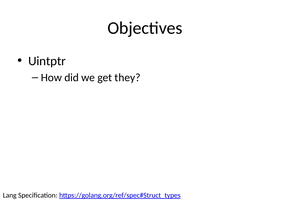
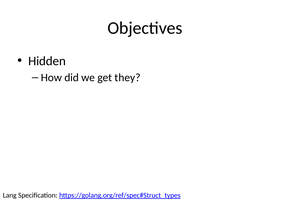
Uintptr: Uintptr -> Hidden (47, 61)
